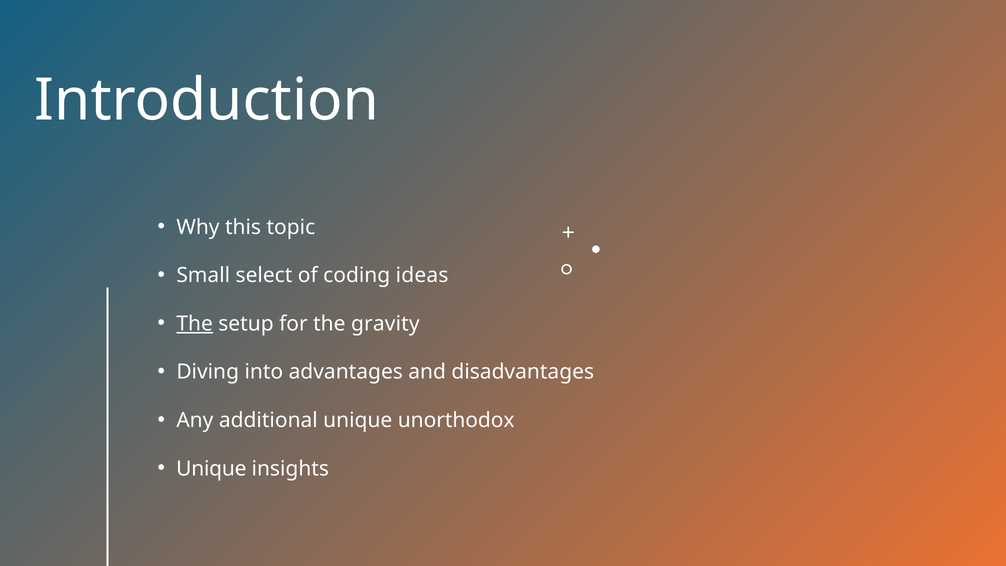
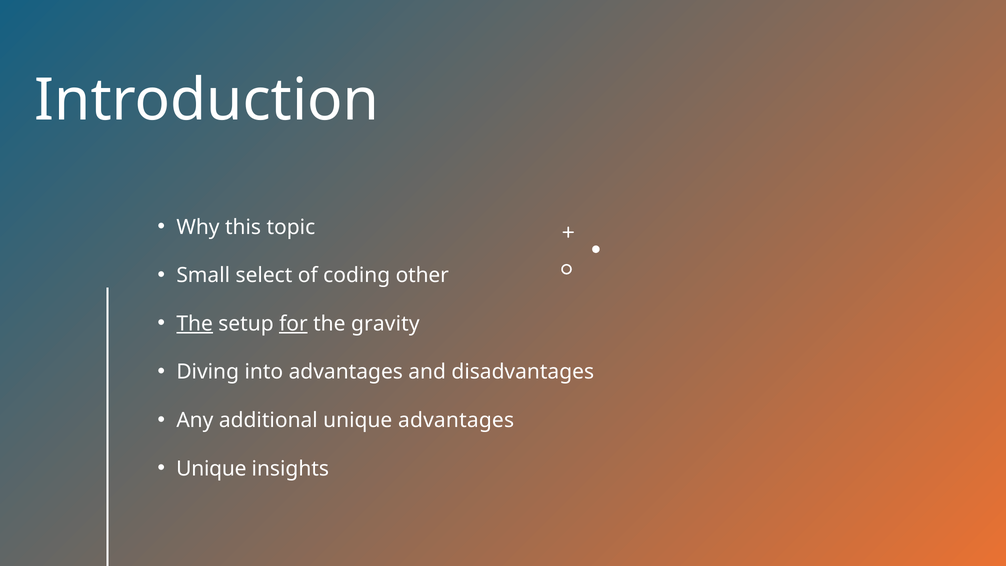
ideas: ideas -> other (422, 275)
for underline: none -> present (293, 324)
unique unorthodox: unorthodox -> advantages (456, 420)
